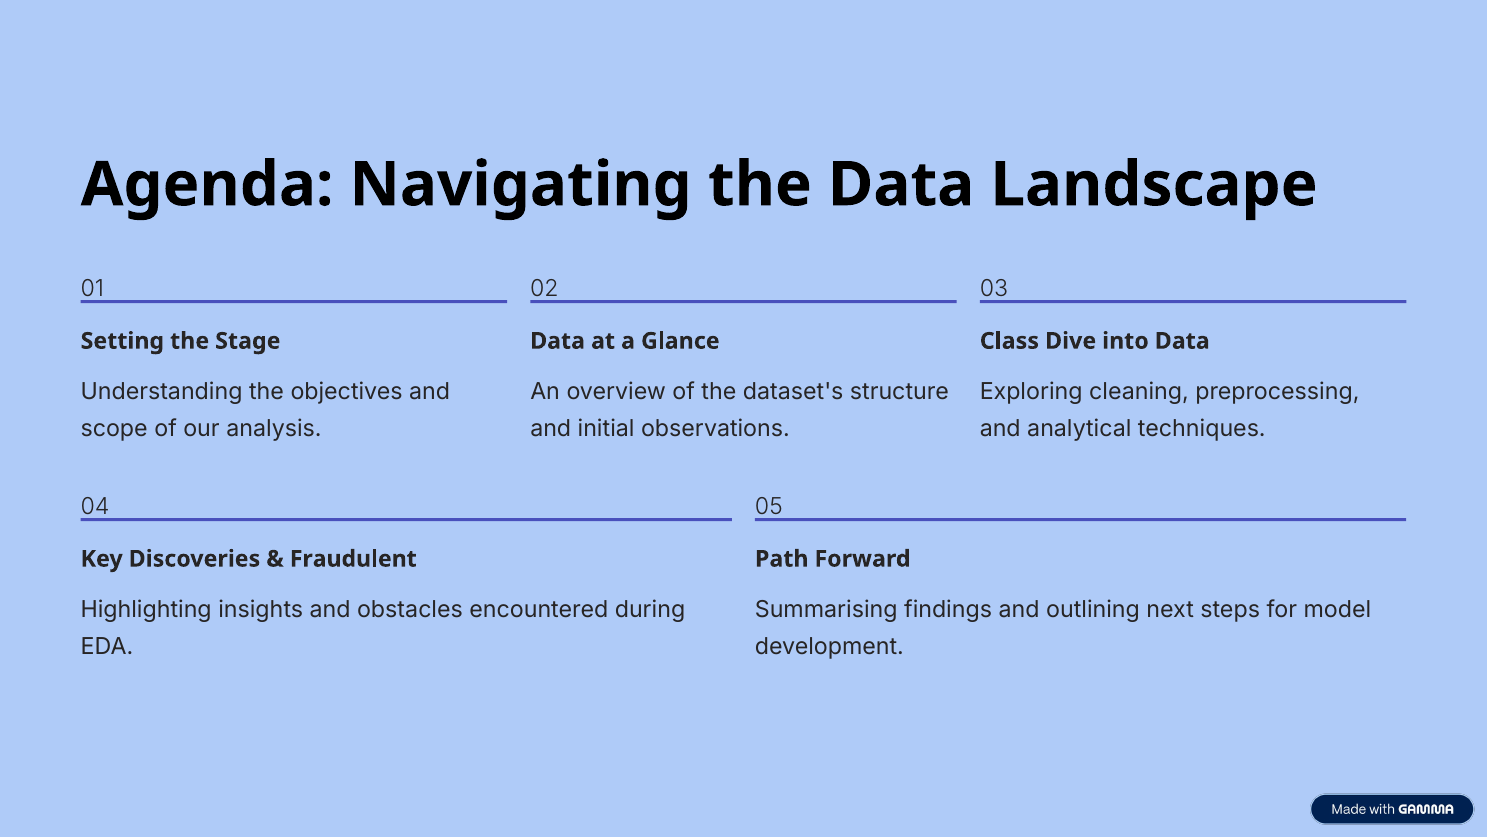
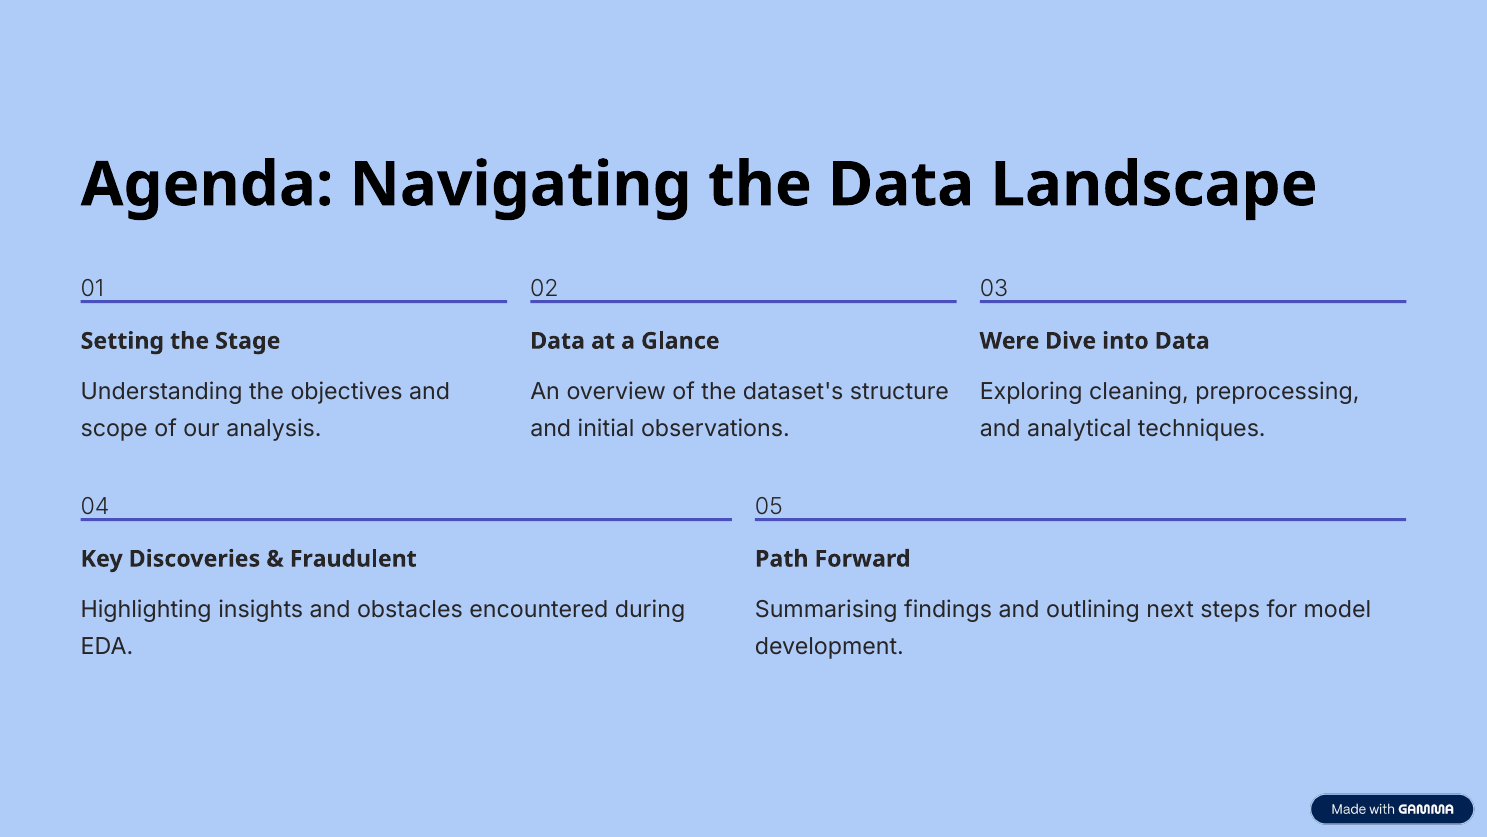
Class: Class -> Were (1010, 341)
